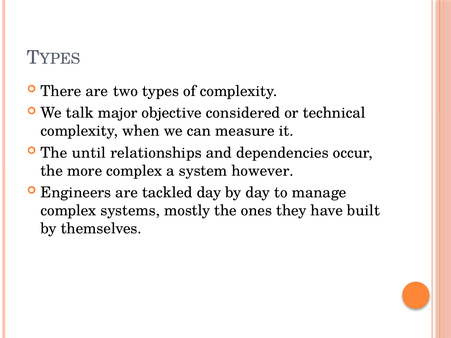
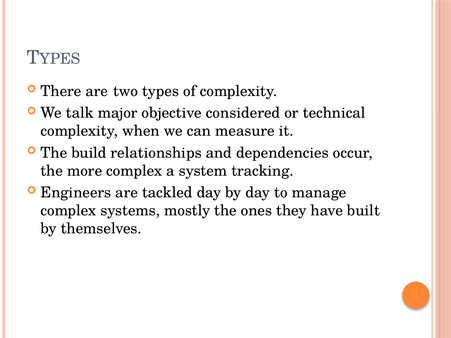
until: until -> build (89, 153)
however: however -> tracking (263, 171)
